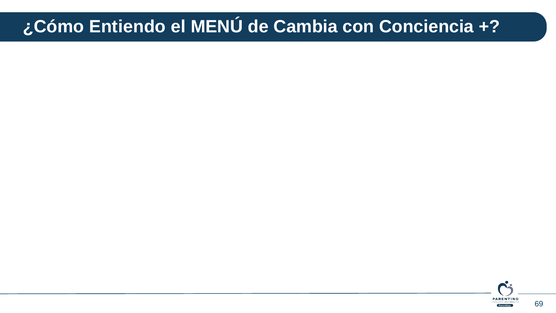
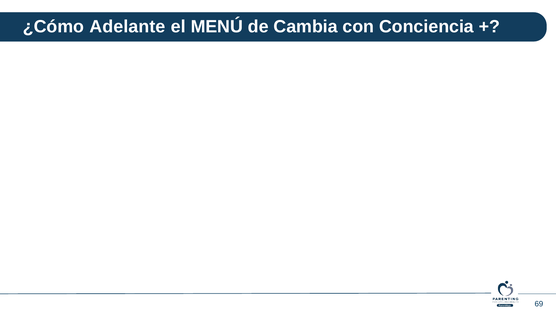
Entiendo: Entiendo -> Adelante (127, 27)
